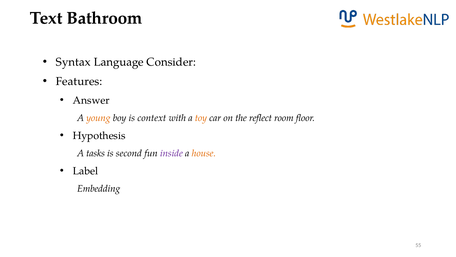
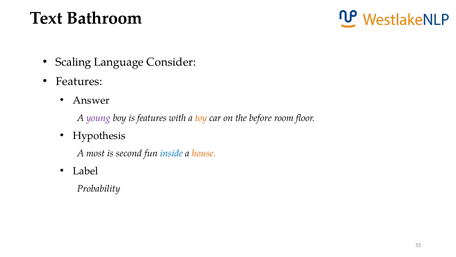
Syntax: Syntax -> Scaling (73, 62)
young colour: orange -> purple (98, 118)
is context: context -> features (152, 118)
reflect: reflect -> before (260, 118)
tasks: tasks -> most (96, 153)
inside colour: purple -> blue (171, 153)
Embedding: Embedding -> Probability (99, 188)
